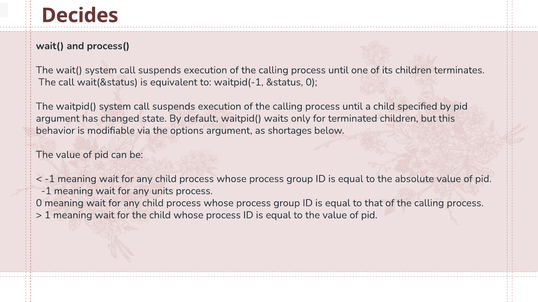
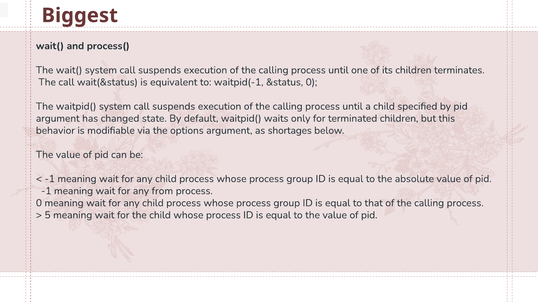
Decides: Decides -> Biggest (80, 15)
units: units -> from (162, 191)
1: 1 -> 5 (48, 215)
